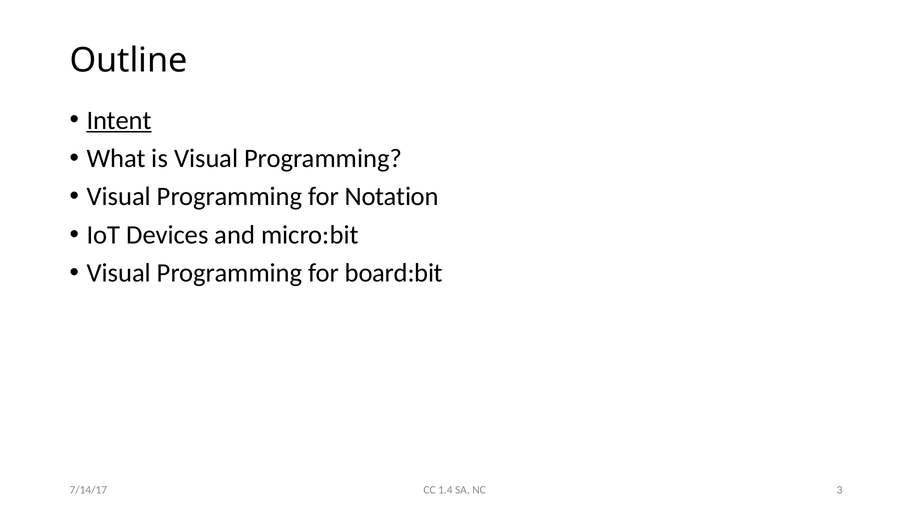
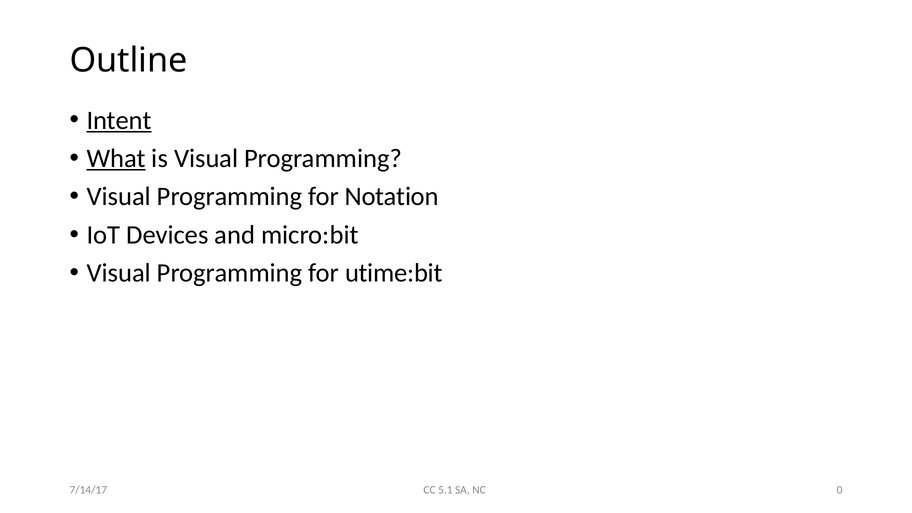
What underline: none -> present (116, 158)
board:bit: board:bit -> utime:bit (394, 273)
1.4: 1.4 -> 5.1 (445, 490)
3: 3 -> 0 (840, 490)
